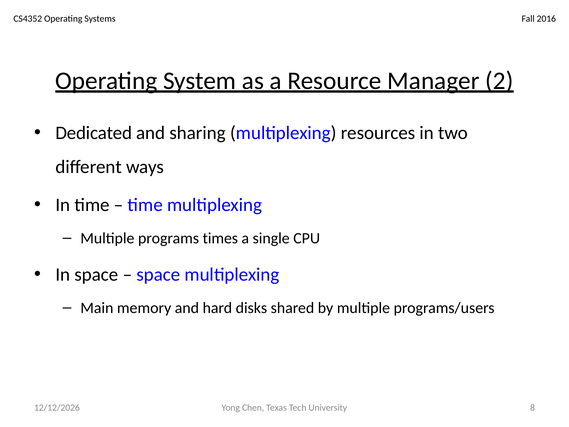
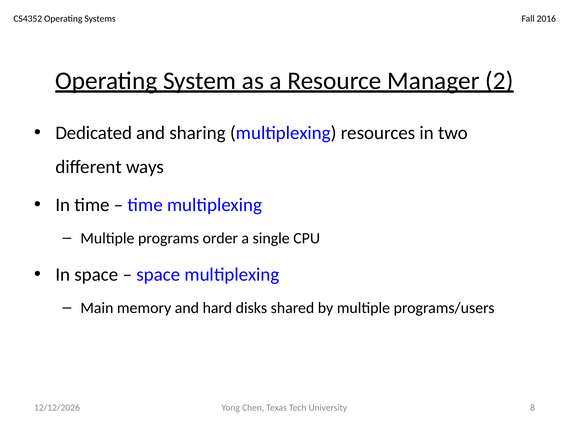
times: times -> order (220, 238)
